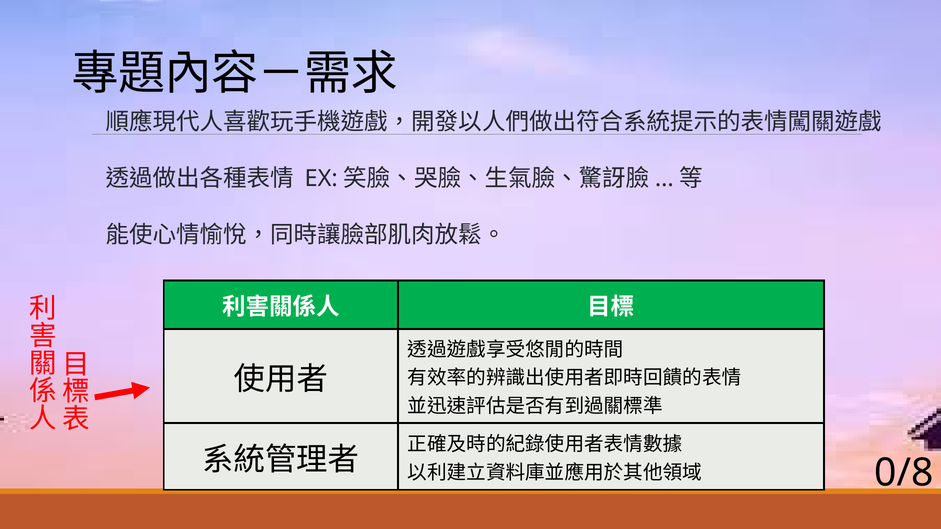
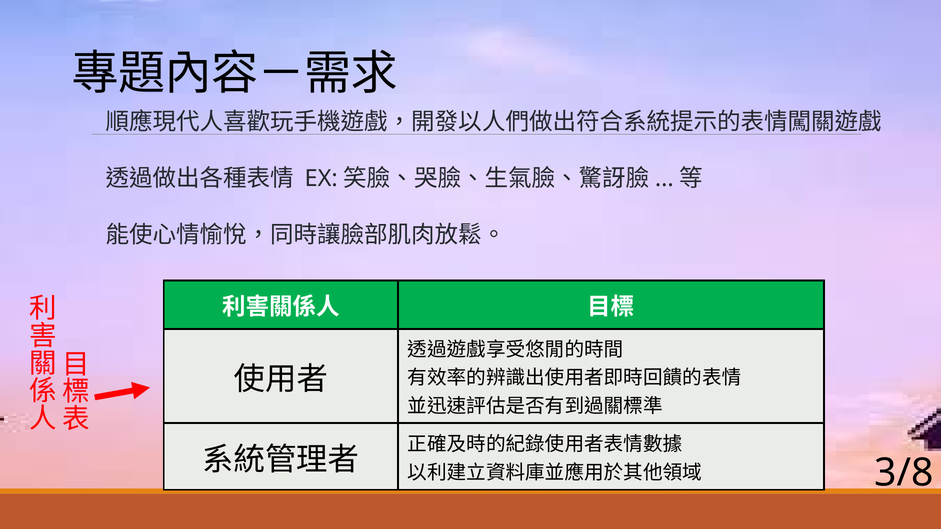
0/8: 0/8 -> 3/8 (904, 473)
